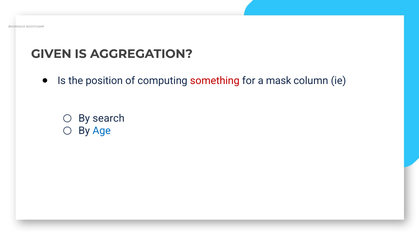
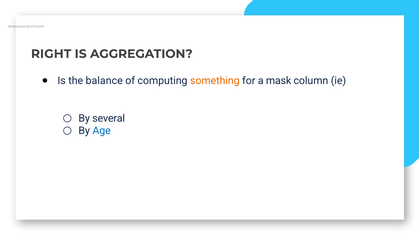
GIVEN: GIVEN -> RIGHT (51, 54)
position: position -> balance (104, 81)
something colour: red -> orange (215, 81)
search: search -> several (109, 119)
